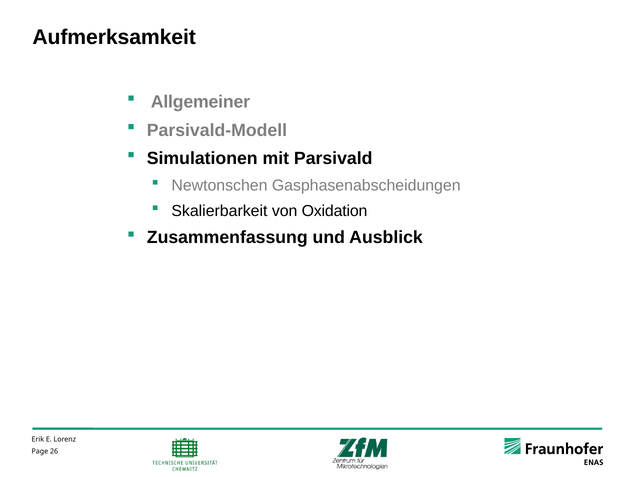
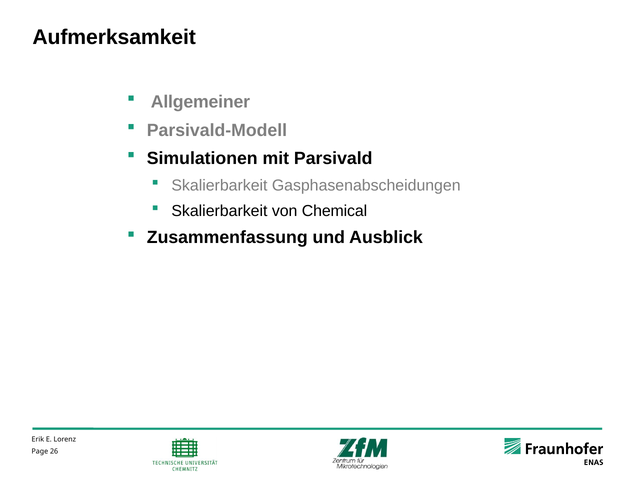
Newtonschen: Newtonschen -> Skalierbarkeit (219, 185)
Oxidation: Oxidation -> Chemical (335, 211)
